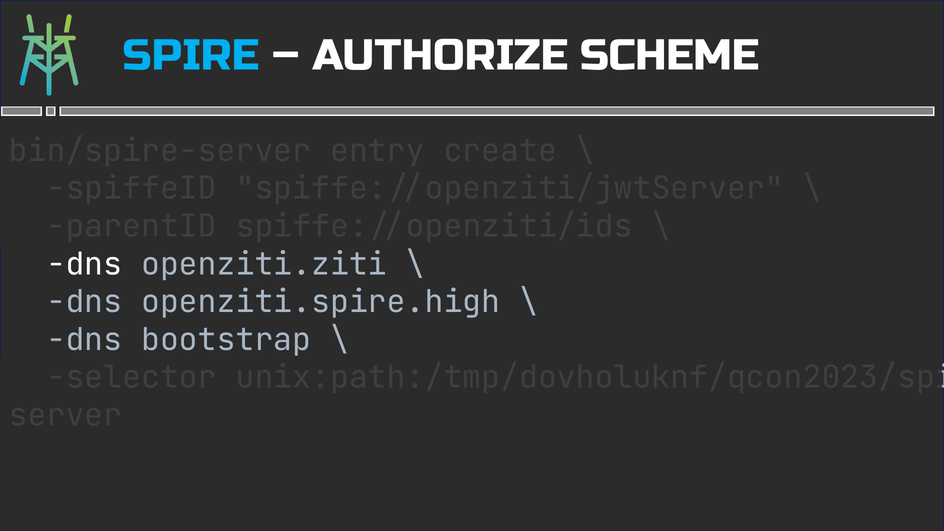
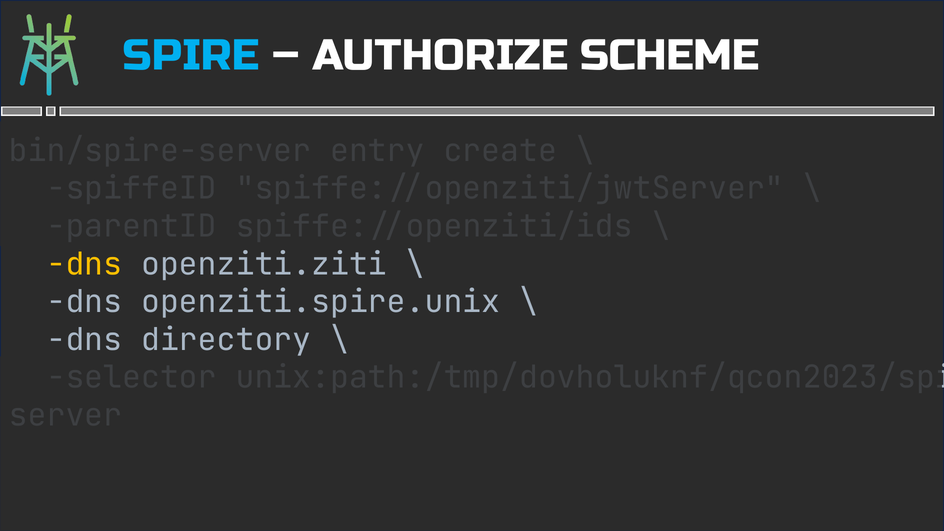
dns colour: white -> yellow (84, 264)
openziti.spire.high: openziti.spire.high -> openziti.spire.unix (321, 302)
bootstrap: bootstrap -> directory (226, 340)
